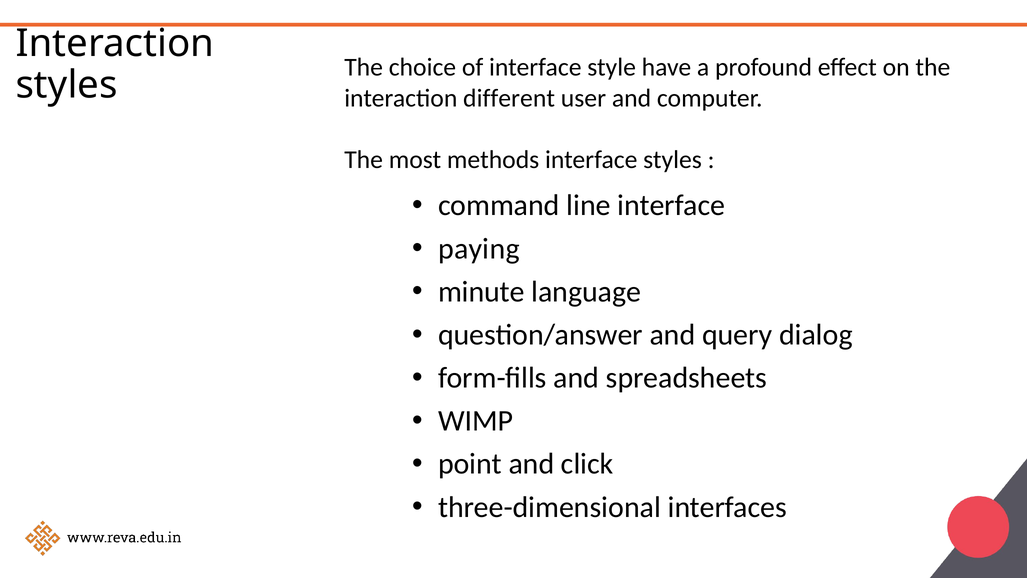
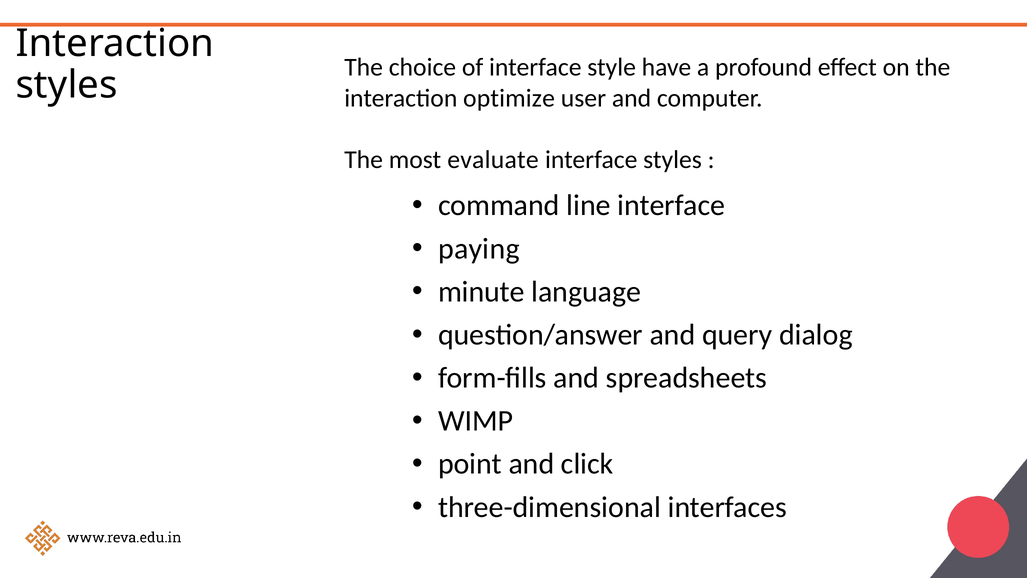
different: different -> optimize (509, 98)
methods: methods -> evaluate (493, 160)
